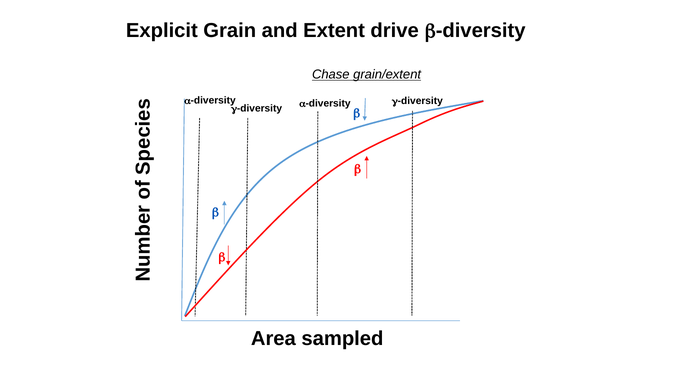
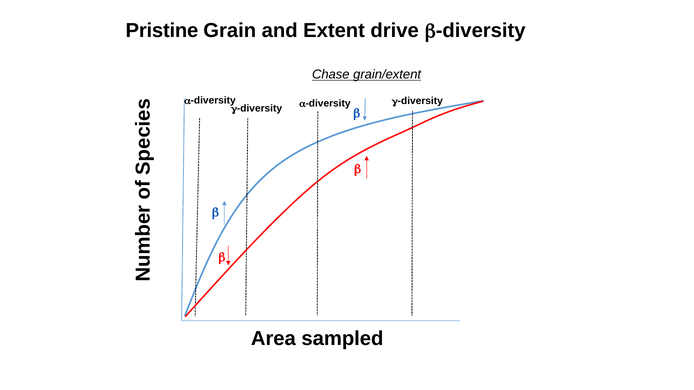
Explicit: Explicit -> Pristine (162, 31)
